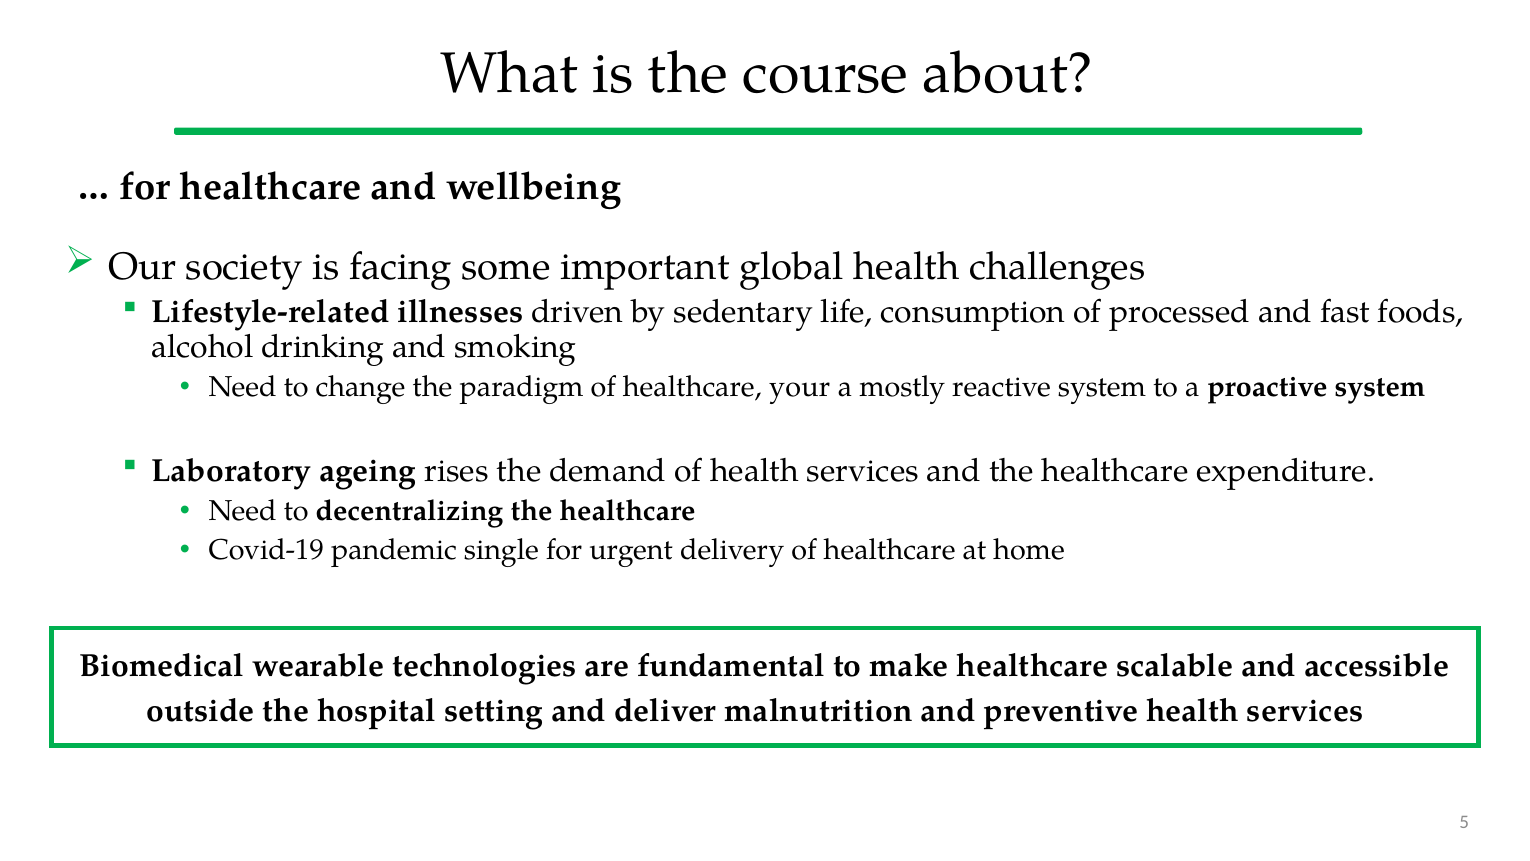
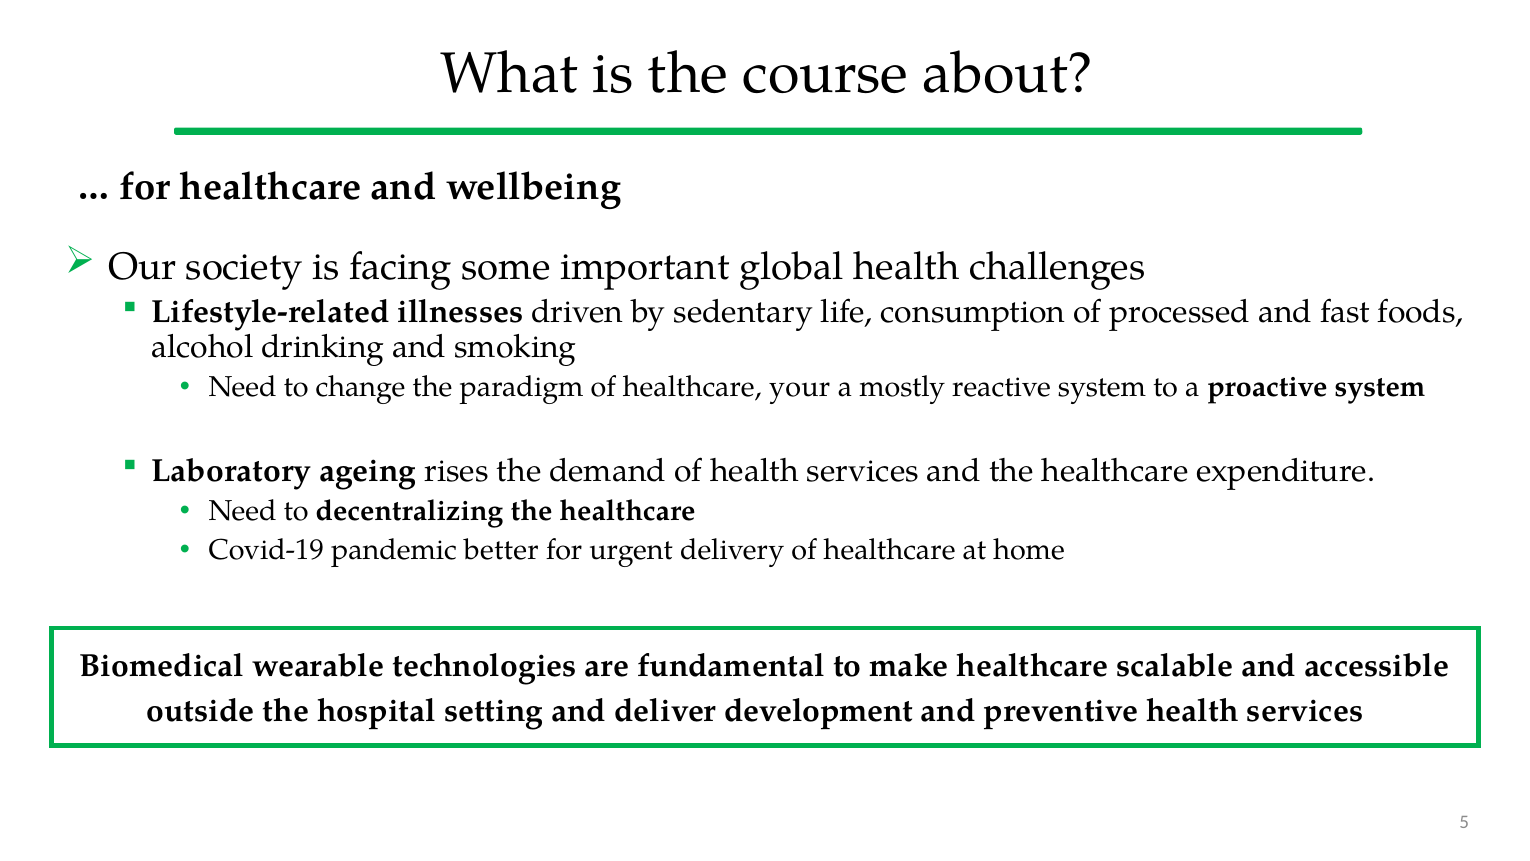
single: single -> better (501, 550)
malnutrition: malnutrition -> development (819, 710)
